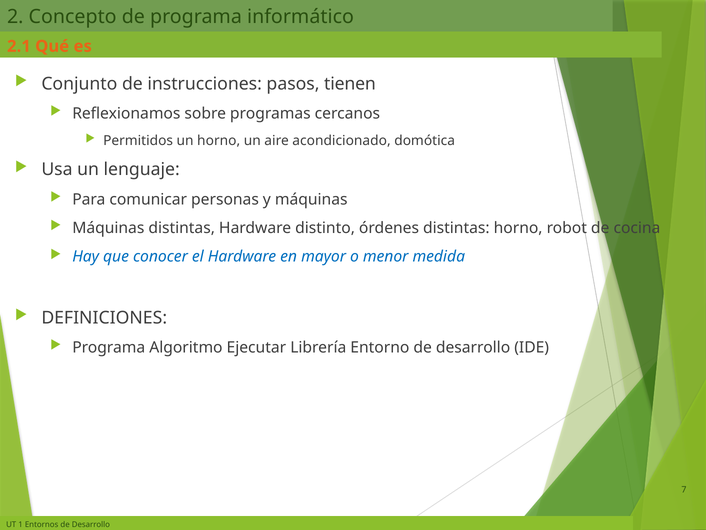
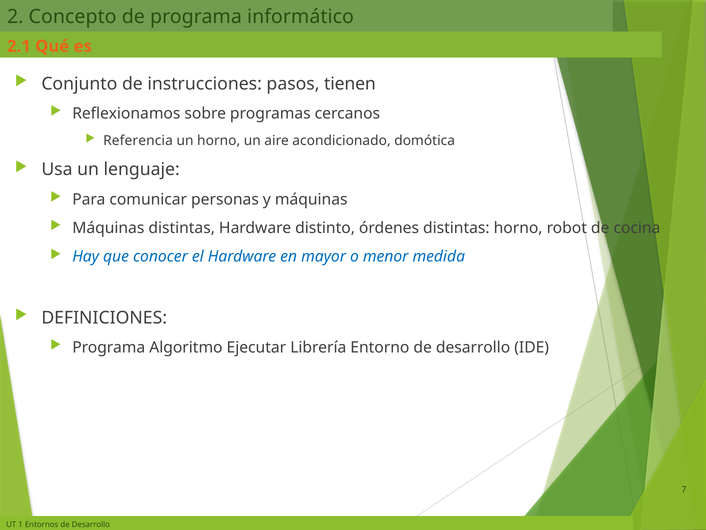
Permitidos: Permitidos -> Referencia (138, 141)
